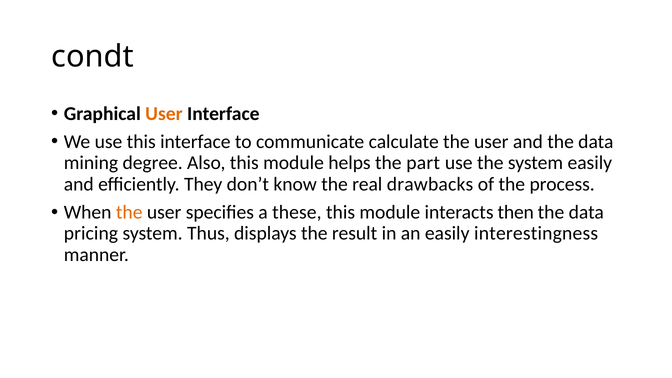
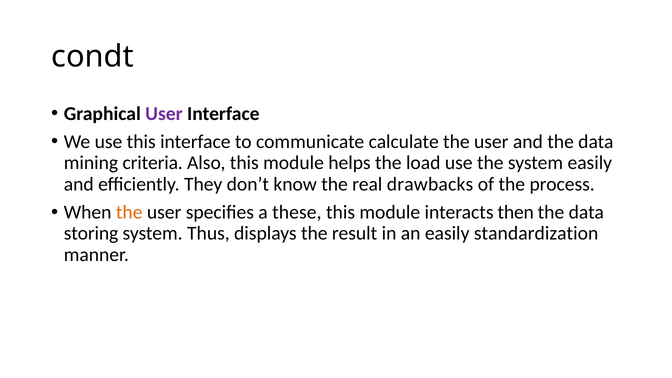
User colour: orange -> purple (164, 114)
degree: degree -> criteria (153, 163)
part: part -> load (423, 163)
pricing: pricing -> storing (91, 233)
interestingness: interestingness -> standardization (536, 233)
